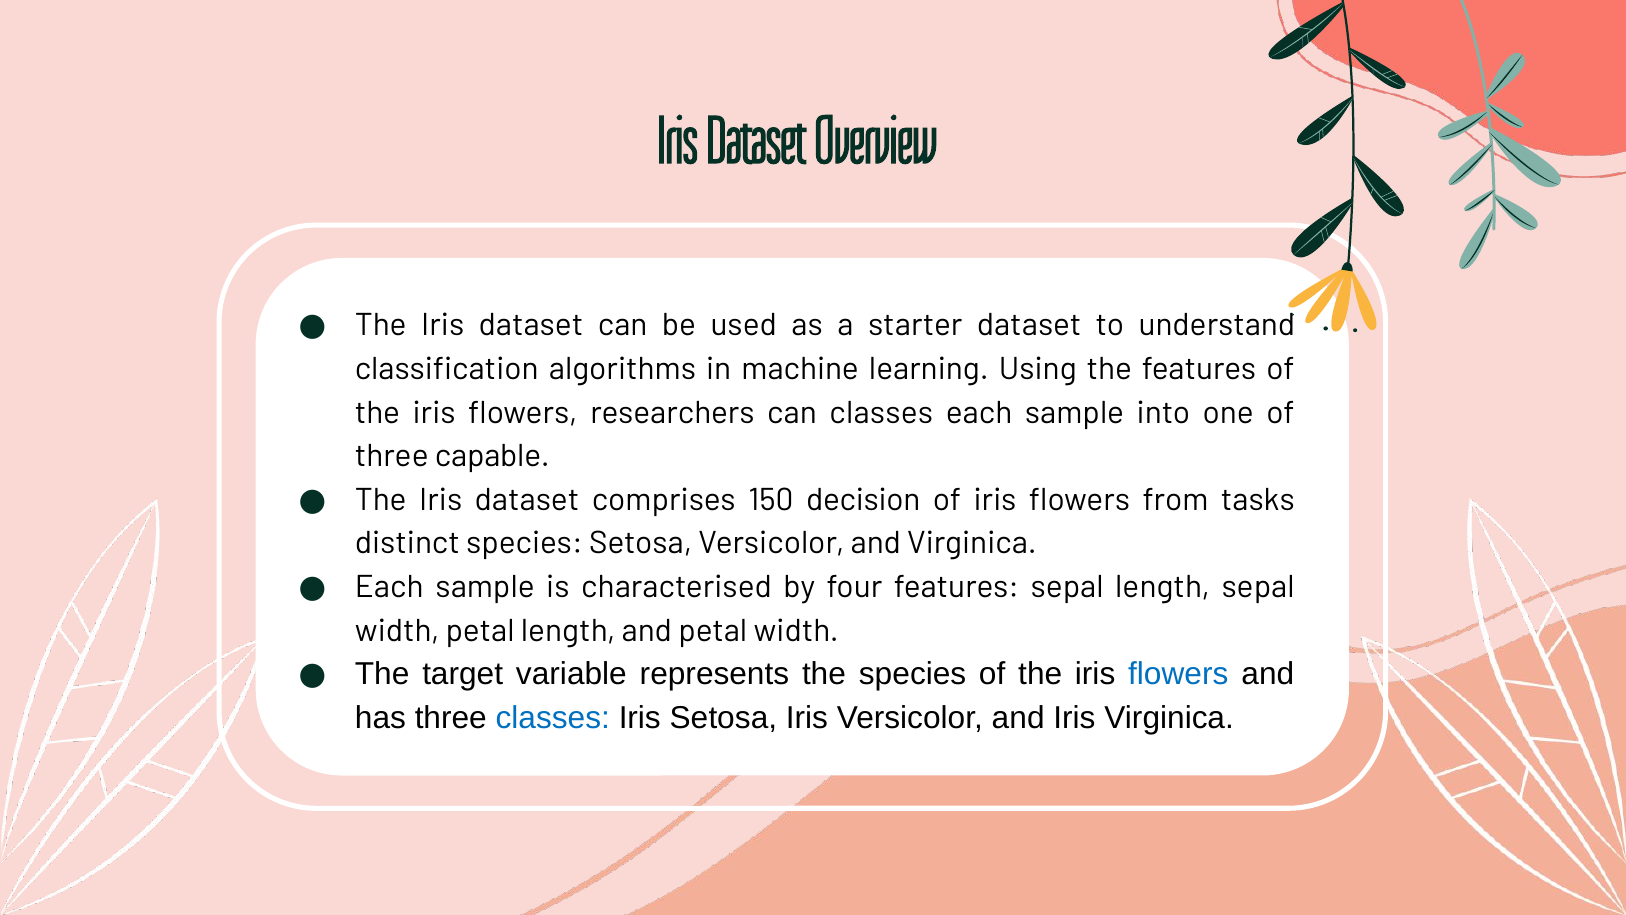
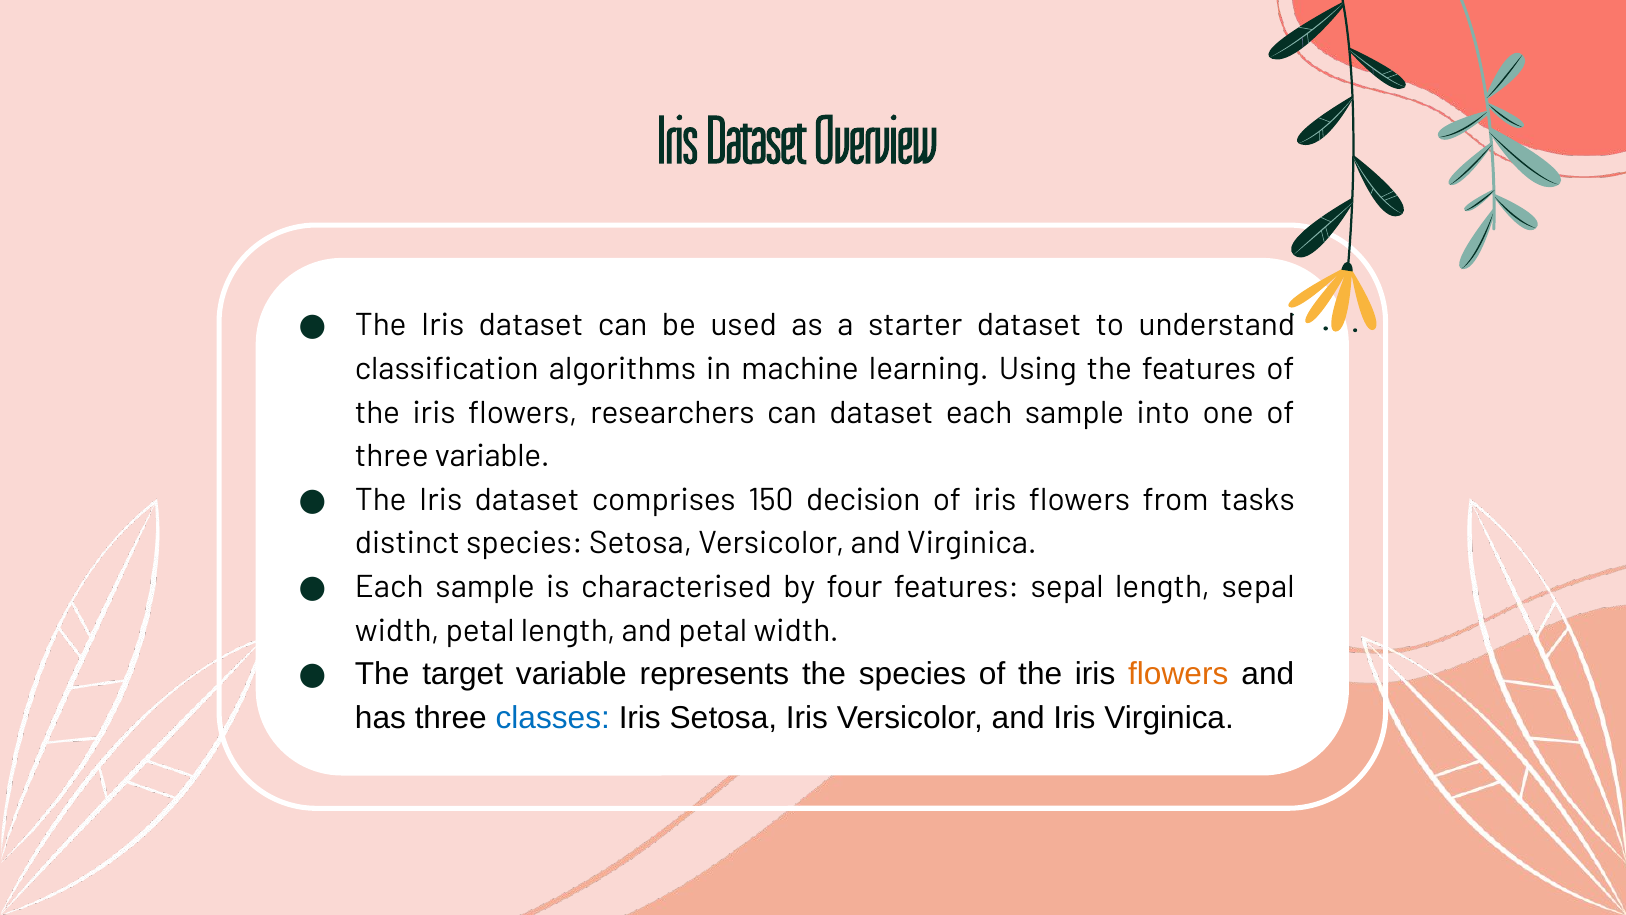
can classes: classes -> dataset (881, 413)
three capable: capable -> variable (492, 456)
flowers colour: blue -> orange (1178, 674)
